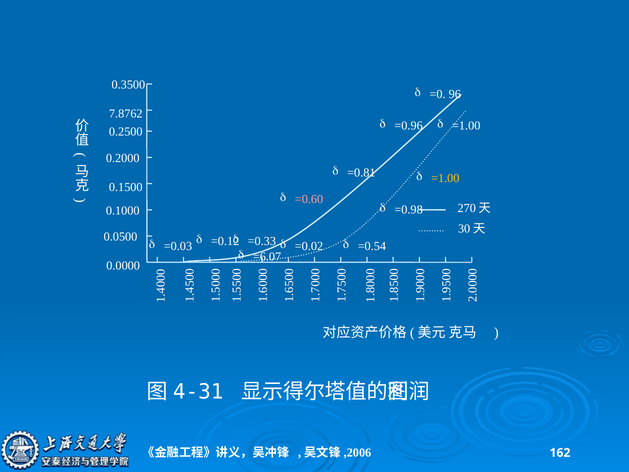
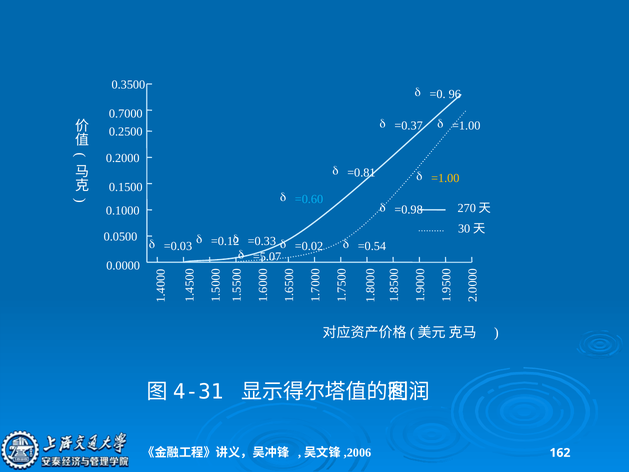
7.8762: 7.8762 -> 0.7000 (126, 114)
=0.96: =0.96 -> =0.37 (409, 126)
=0.60 colour: pink -> light blue (309, 199)
=6.07: =6.07 -> =5.07 (267, 257)
